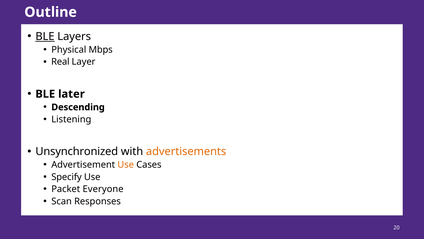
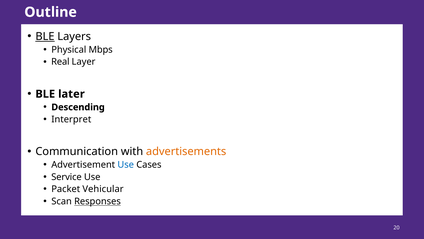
Listening: Listening -> Interpret (71, 119)
Unsynchronized: Unsynchronized -> Communication (77, 151)
Use colour: orange -> blue (126, 164)
Specify: Specify -> Service (67, 177)
Everyone: Everyone -> Vehicular (103, 189)
Responses underline: none -> present (97, 201)
